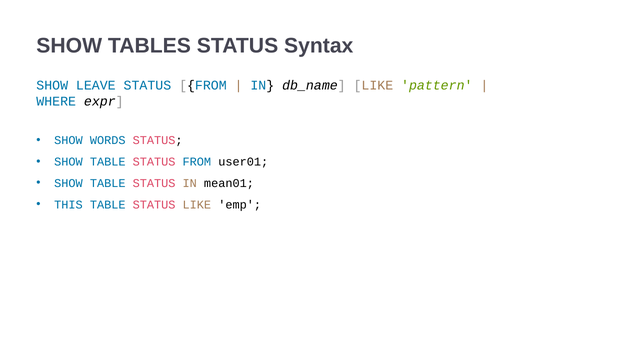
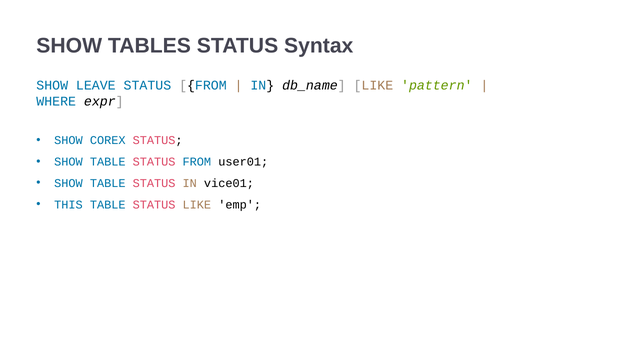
WORDS: WORDS -> COREX (108, 140)
mean01: mean01 -> vice01 (229, 183)
